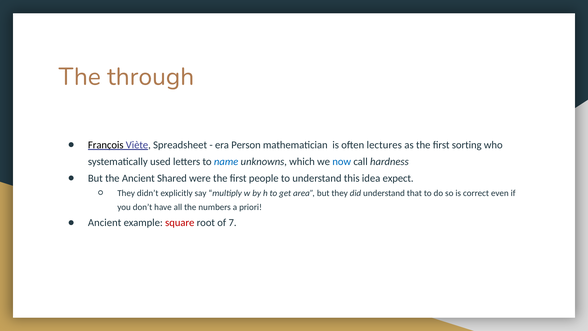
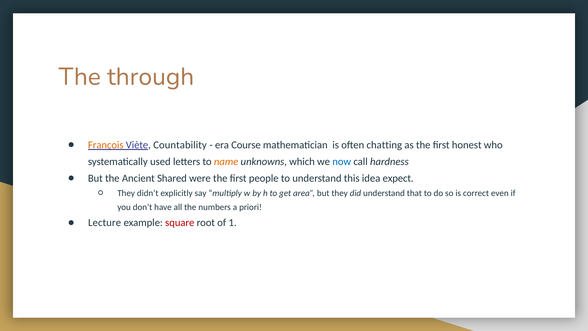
François colour: black -> orange (106, 145)
Spreadsheet: Spreadsheet -> Countability (180, 145)
Person: Person -> Course (246, 145)
lectures: lectures -> chatting (384, 145)
sorting: sorting -> honest (467, 145)
name colour: blue -> orange (226, 162)
Ancient: Ancient -> Lecture (105, 223)
7: 7 -> 1 (233, 223)
